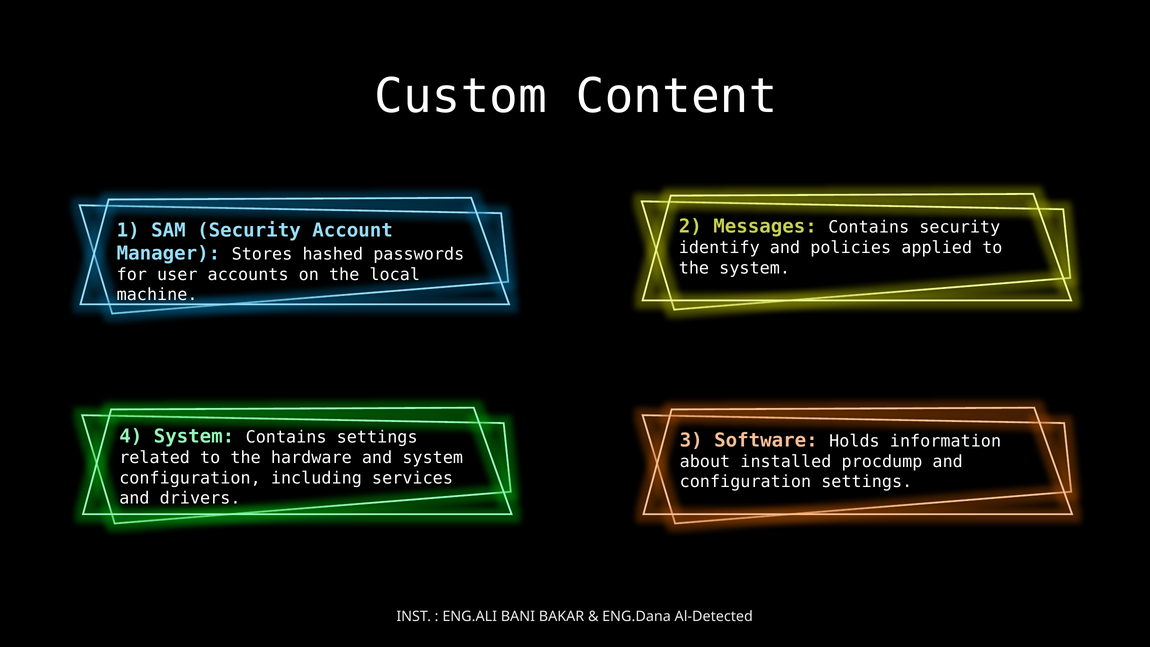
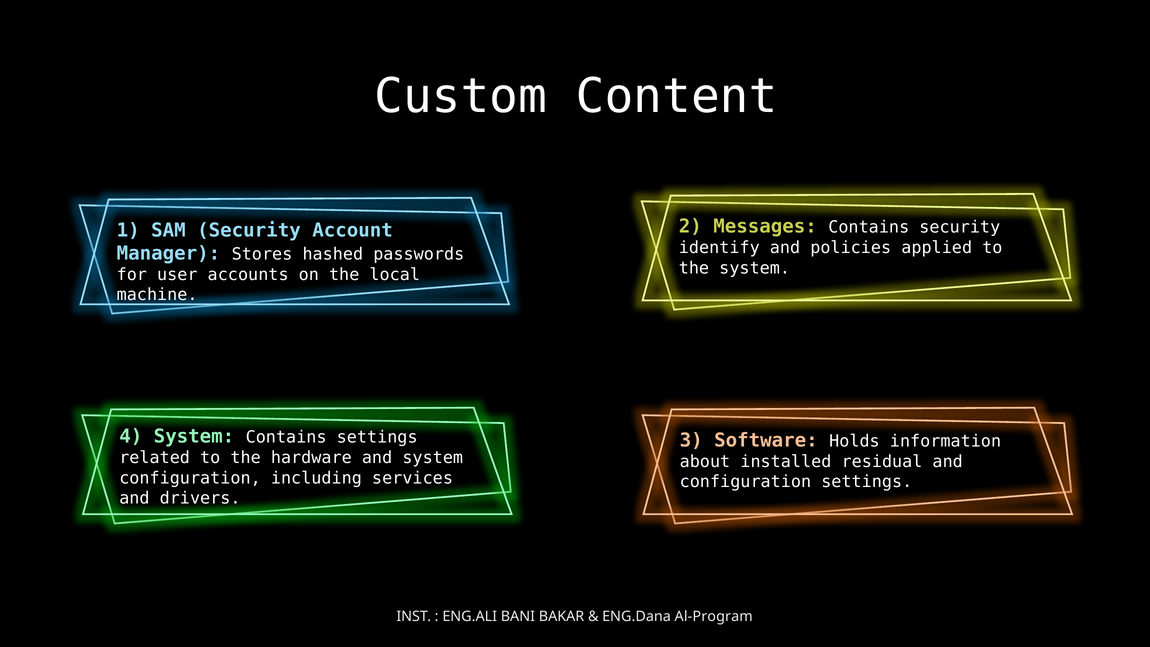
procdump: procdump -> residual (882, 462)
Al-Detected: Al-Detected -> Al-Program (714, 617)
